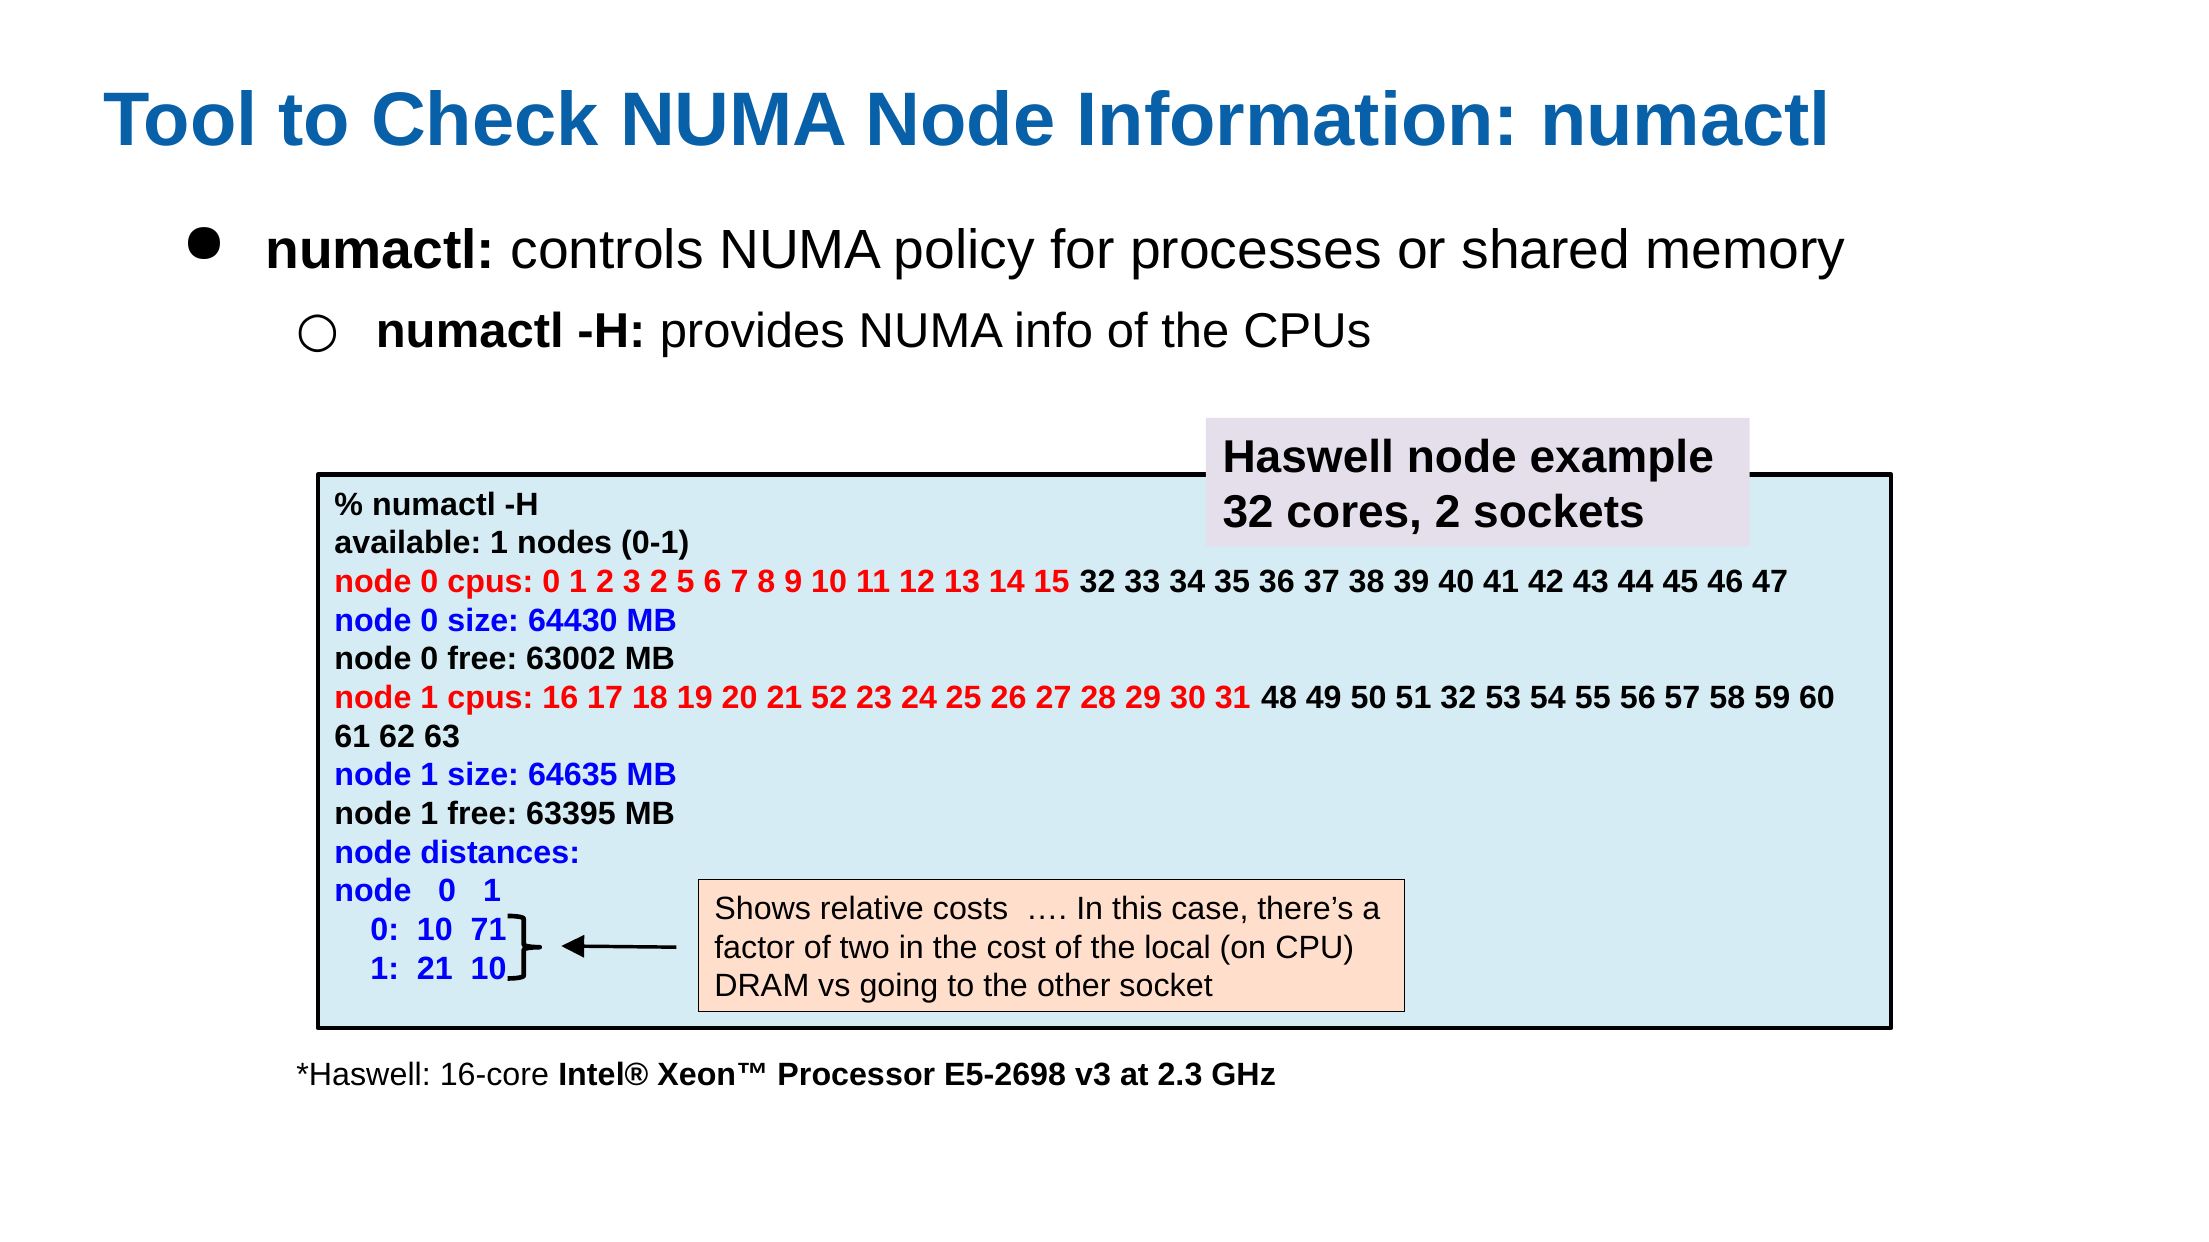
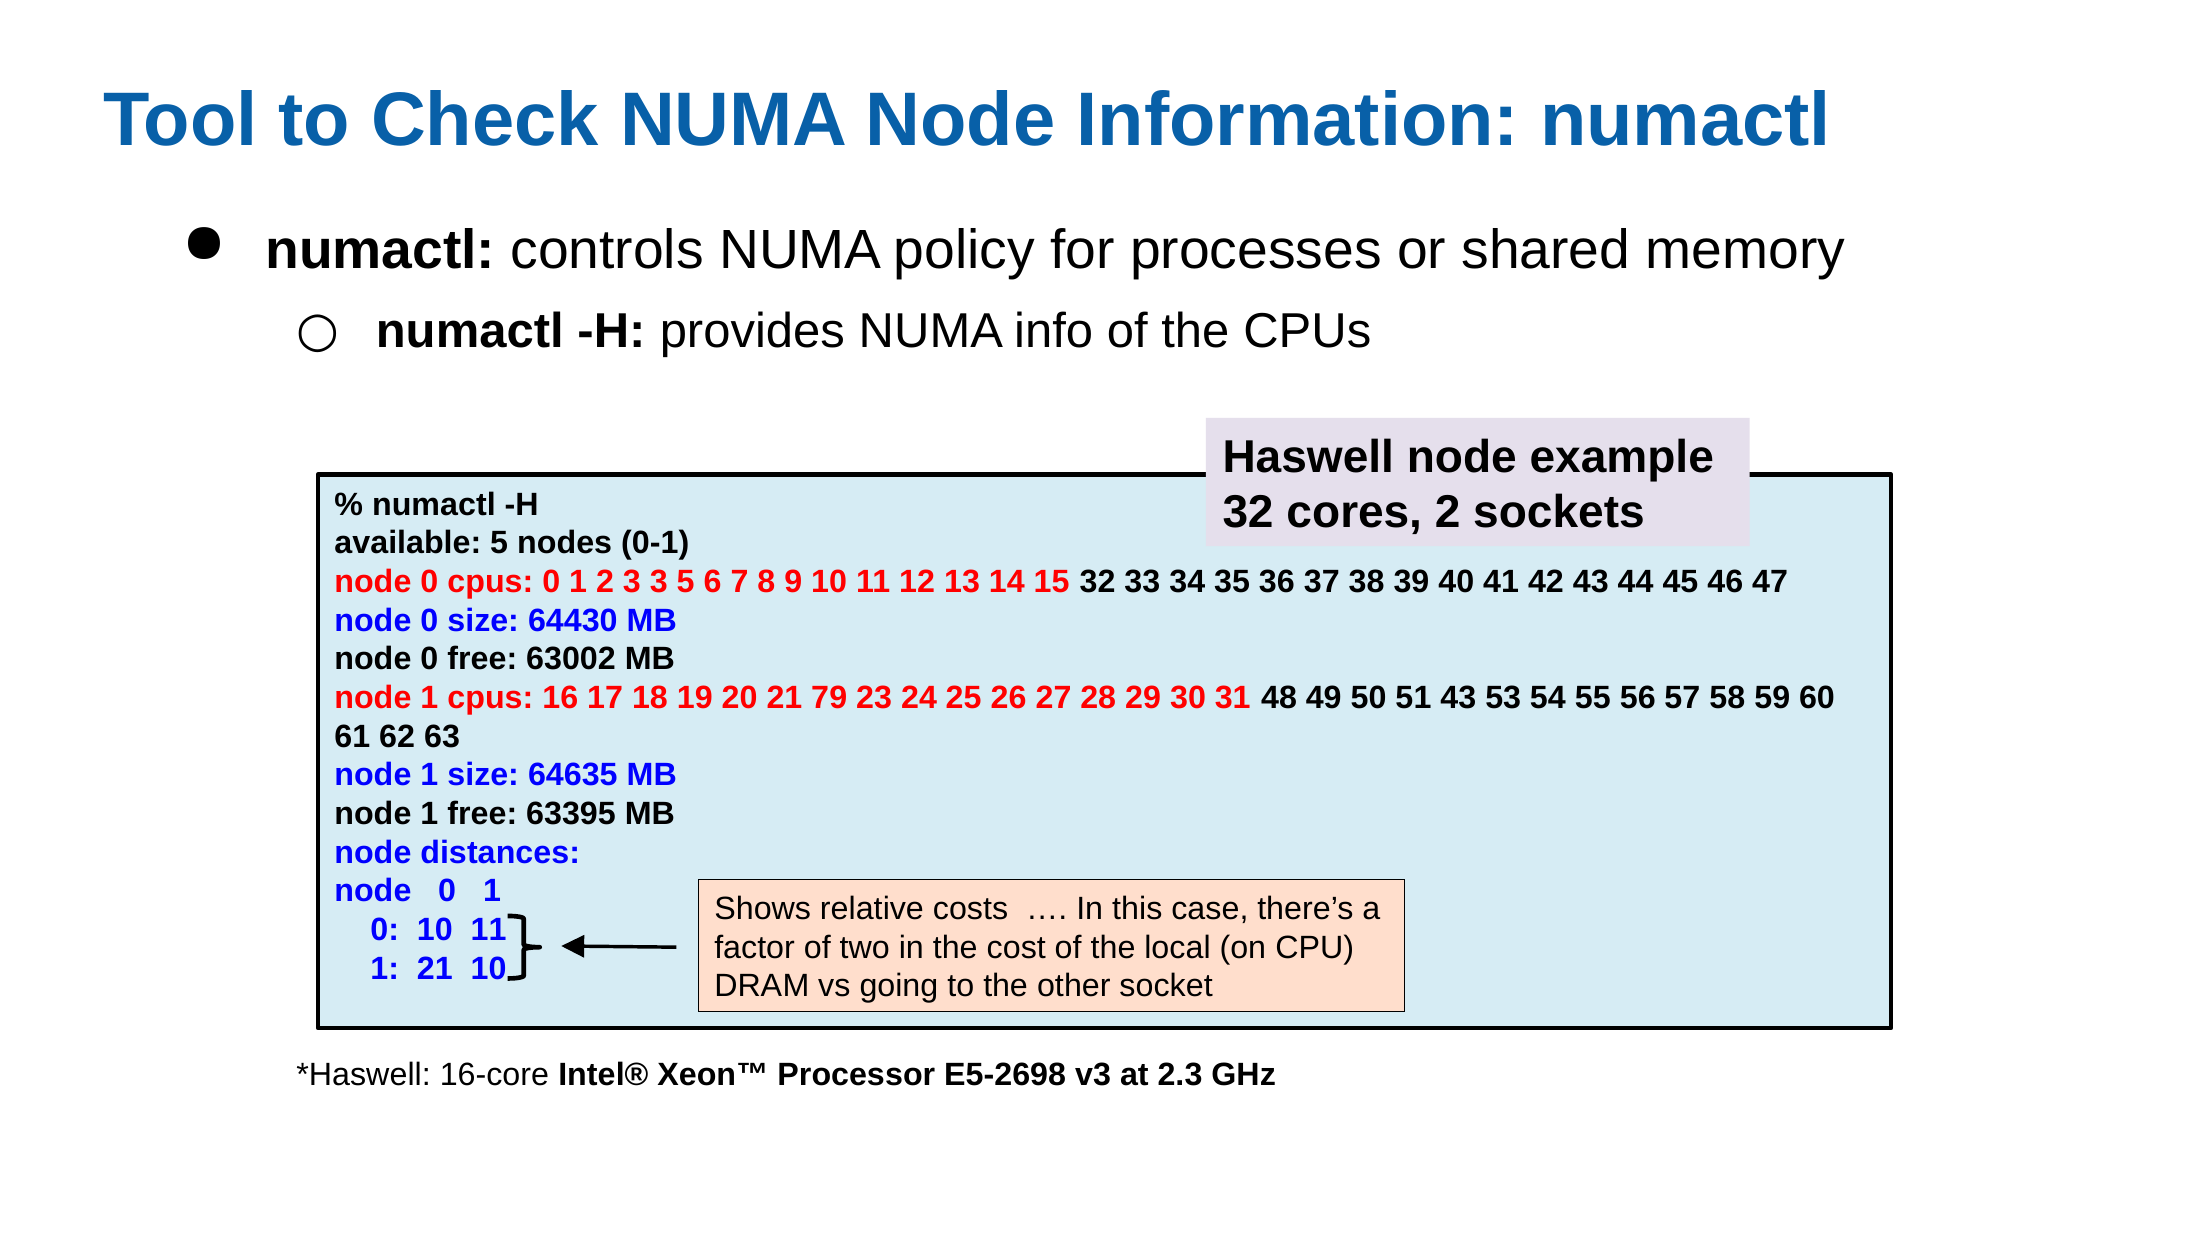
available 1: 1 -> 5 (499, 543)
3 2: 2 -> 3 (659, 582)
52: 52 -> 79 (829, 698)
51 32: 32 -> 43 (1458, 698)
0 10 71: 71 -> 11 (489, 930)
